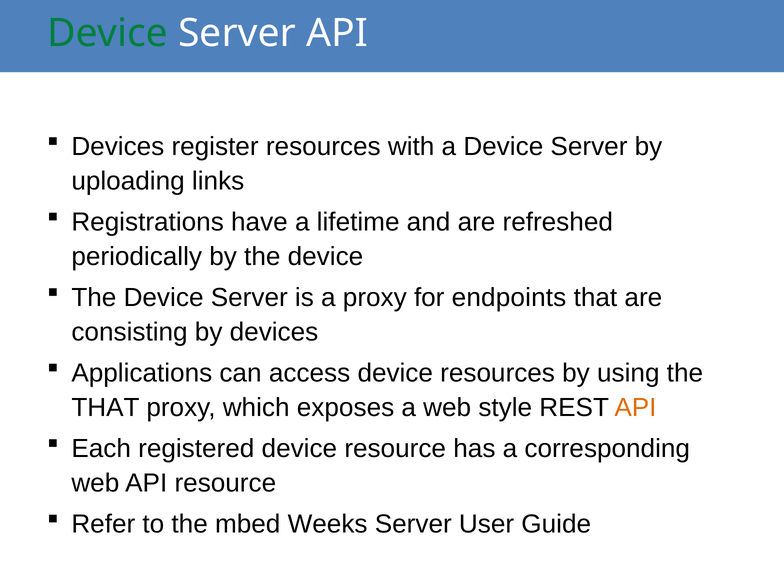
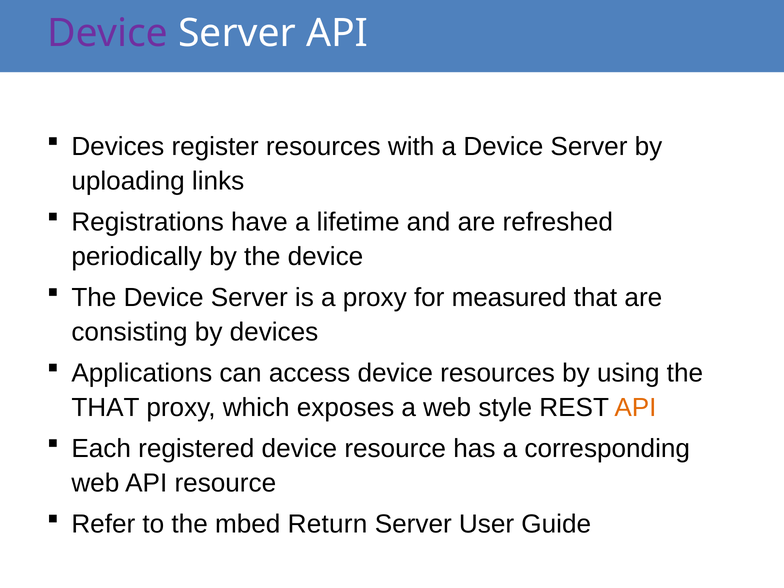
Device colour: green -> purple (108, 33)
endpoints: endpoints -> measured (509, 298)
Weeks: Weeks -> Return (327, 524)
